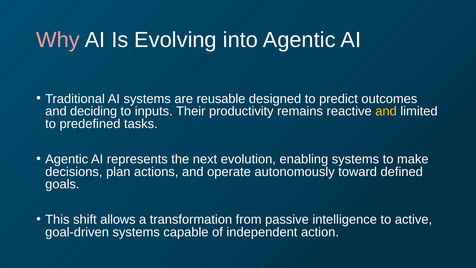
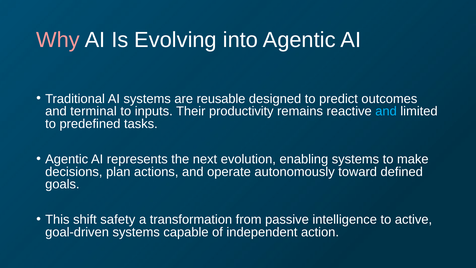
deciding: deciding -> terminal (94, 111)
and colour: yellow -> light blue (386, 111)
allows: allows -> safety (118, 220)
